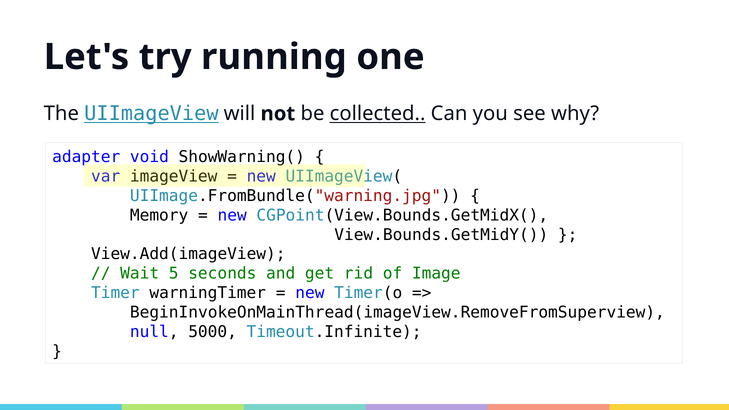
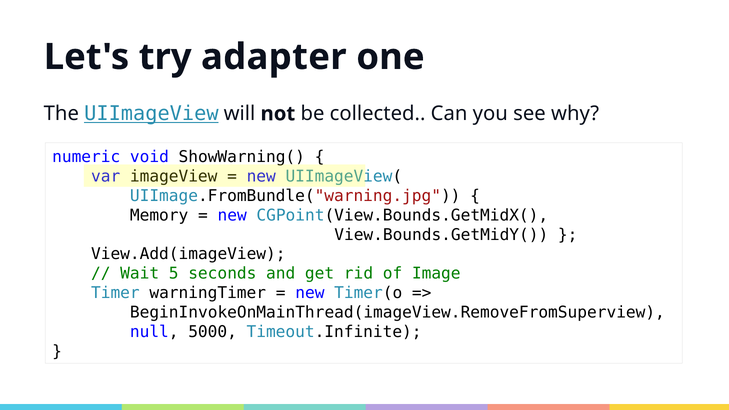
running: running -> adapter (274, 57)
collected underline: present -> none (378, 114)
adapter: adapter -> numeric (86, 157)
